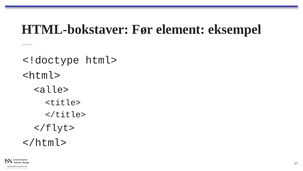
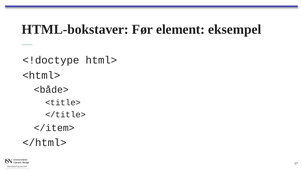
<alle>: <alle> -> <både> (51, 89)
</flyt>: </flyt> -> </item> (54, 128)
